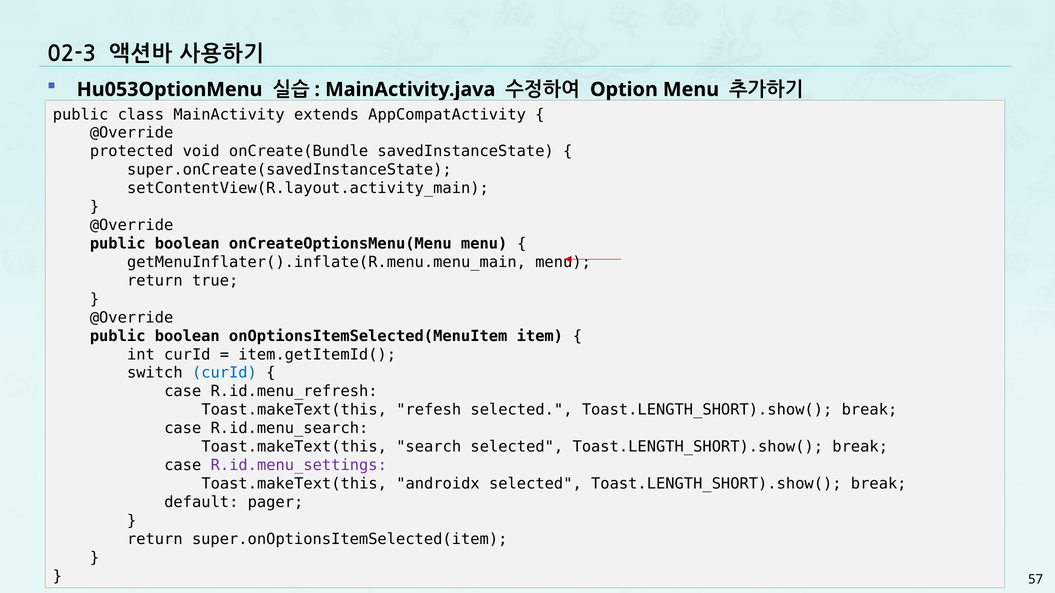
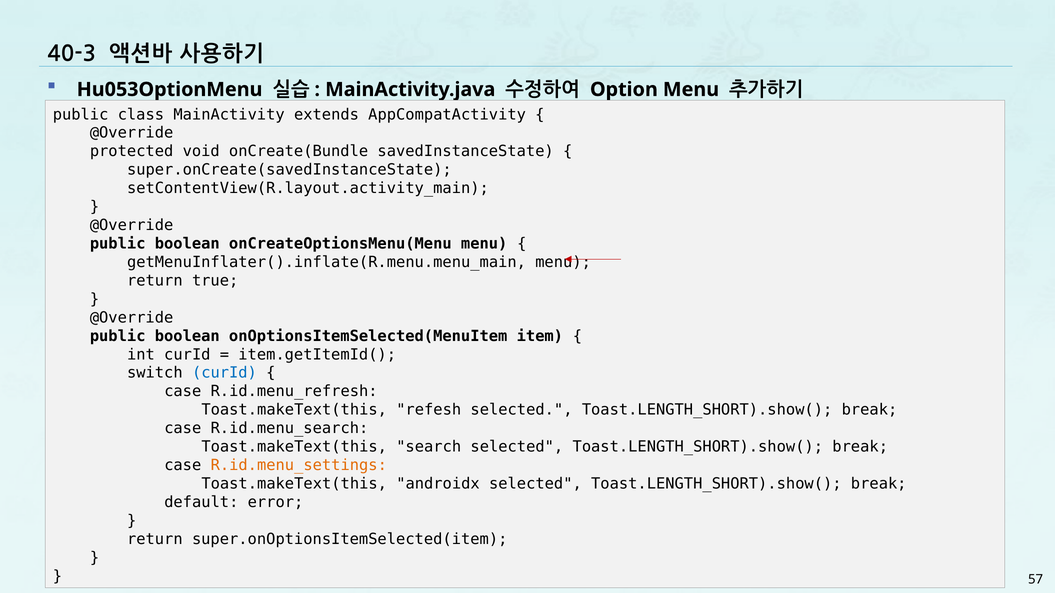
02-3: 02-3 -> 40-3 (72, 54)
R.id.menu_settings colour: purple -> orange (299, 466)
pager: pager -> error (276, 502)
